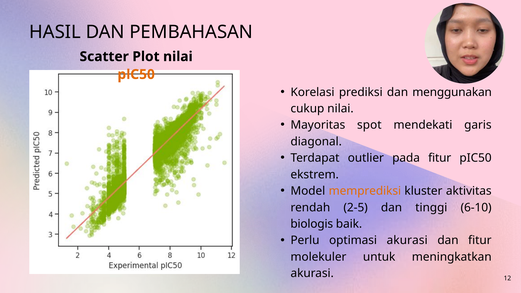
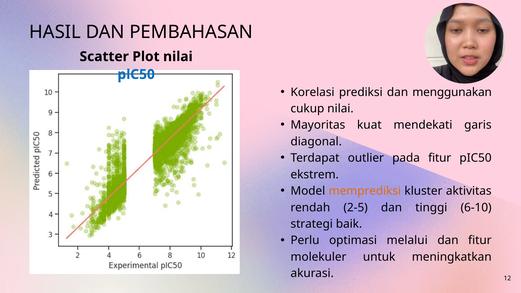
plC50 colour: orange -> blue (136, 74)
spot: spot -> kuat (369, 125)
biologis: biologis -> strategi (312, 224)
optimasi akurasi: akurasi -> melalui (407, 240)
